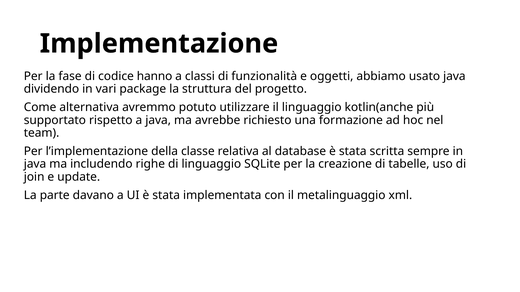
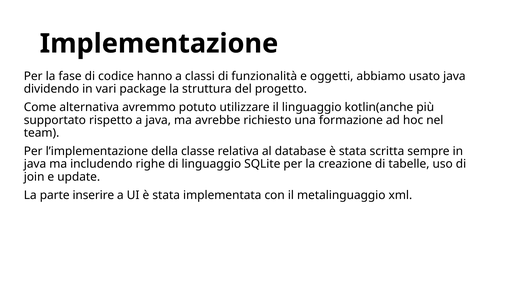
davano: davano -> inserire (93, 195)
